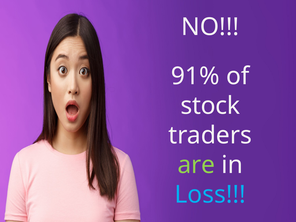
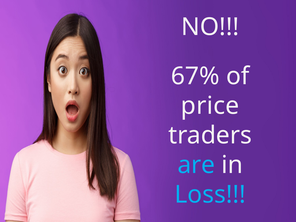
91%: 91% -> 67% (195, 76)
stock: stock -> price (210, 106)
are colour: light green -> light blue (196, 165)
